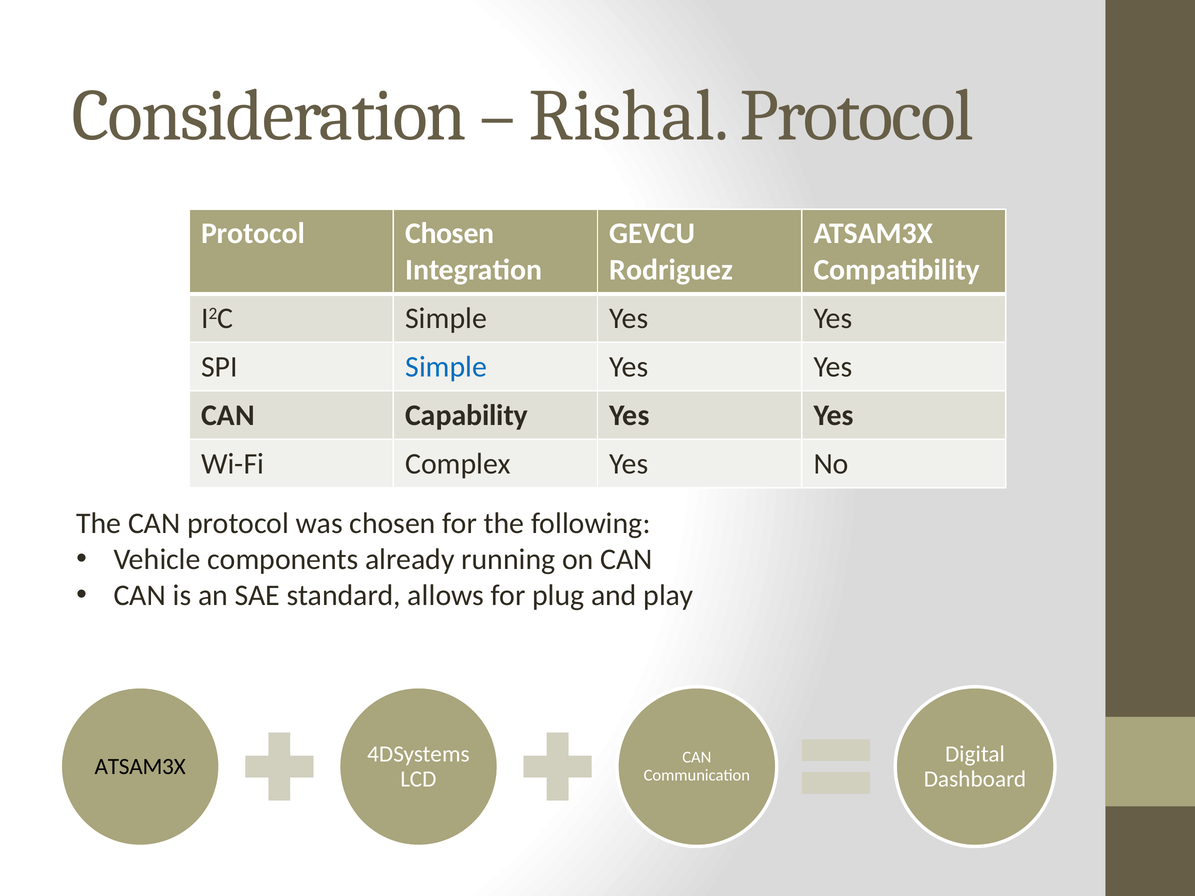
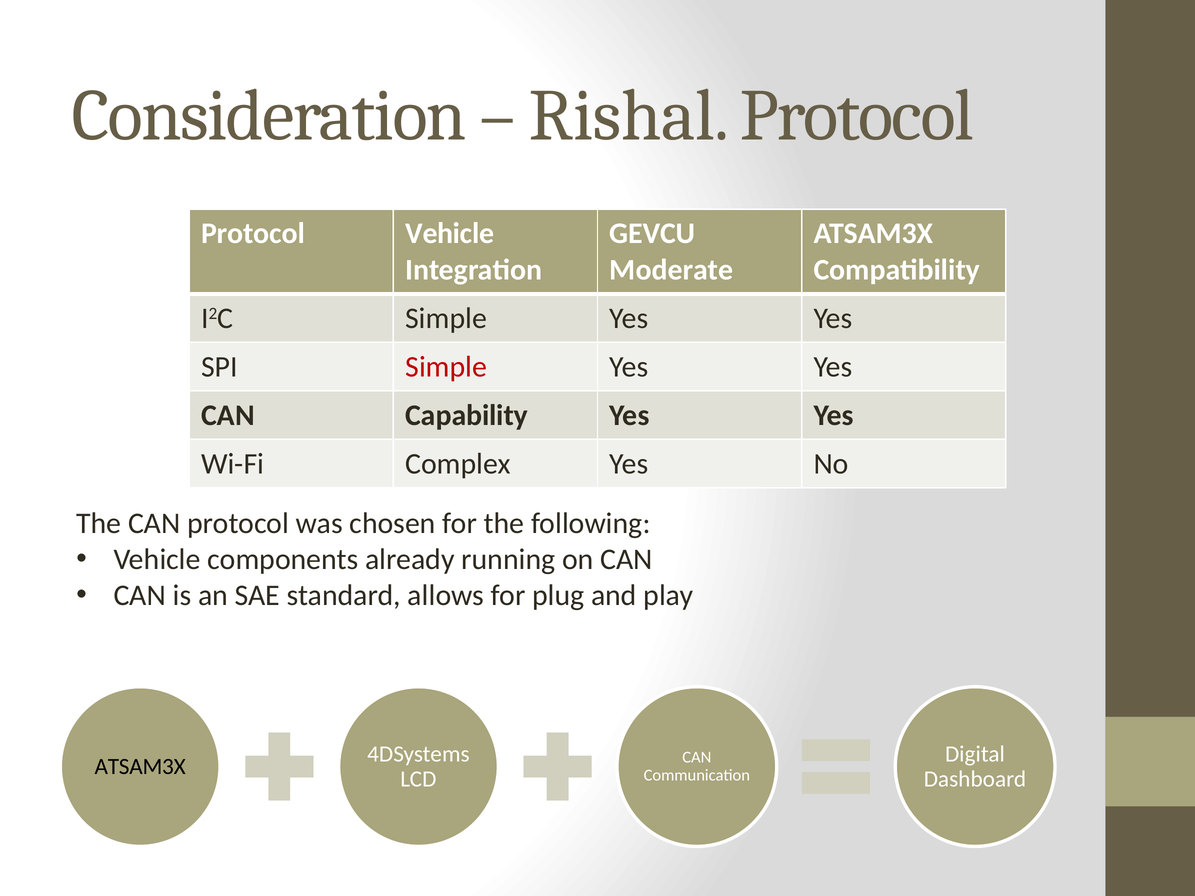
Protocol Chosen: Chosen -> Vehicle (450, 234)
Rodriguez: Rodriguez -> Moderate (671, 270)
Simple colour: blue -> red (446, 367)
